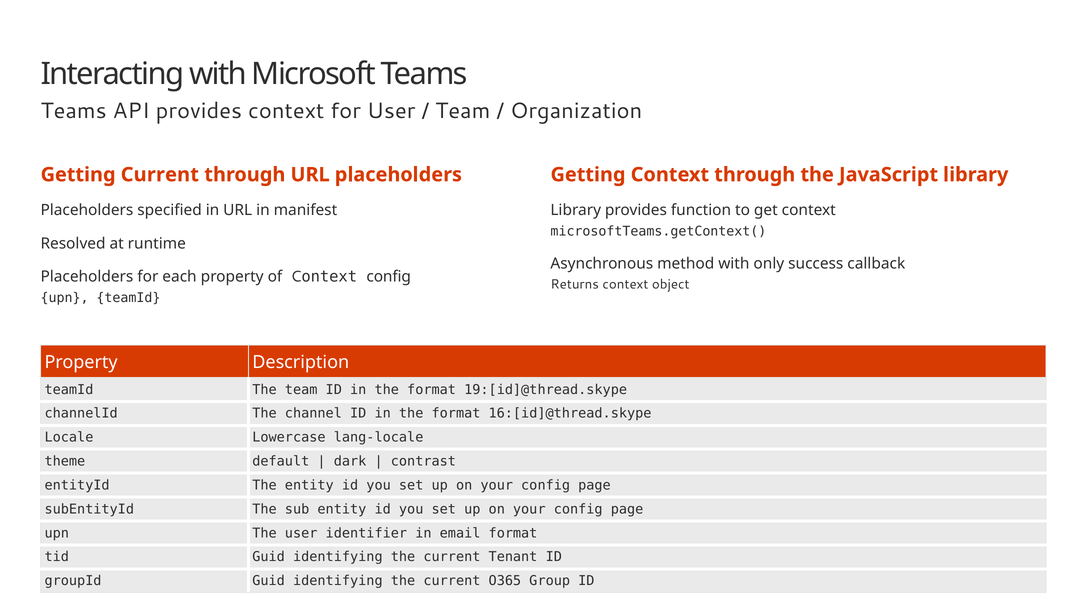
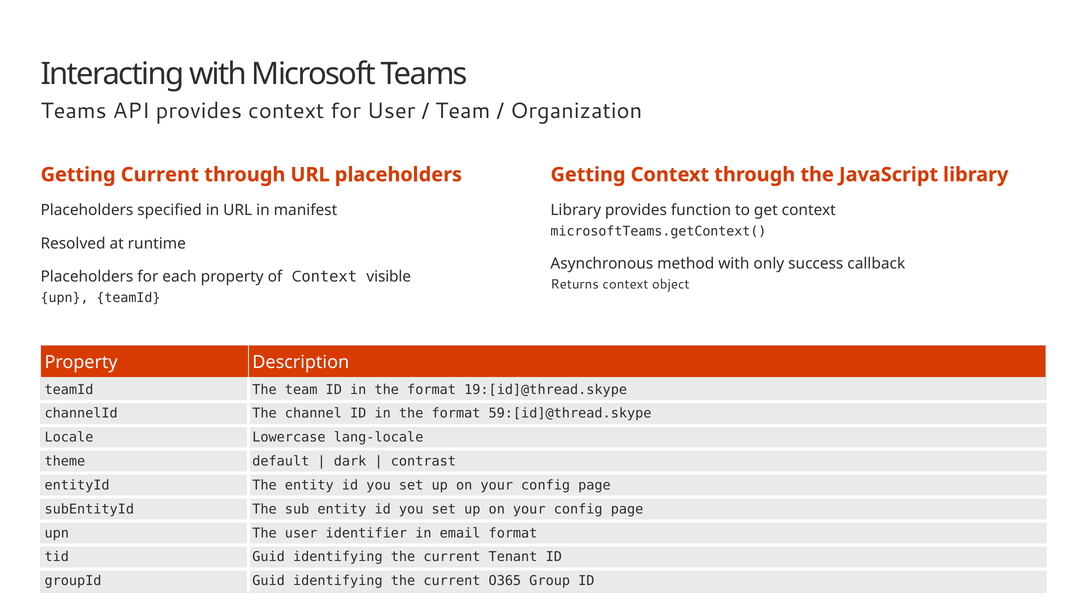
Context config: config -> visible (389, 277)
16:[id]@thread.skype: 16:[id]@thread.skype -> 59:[id]@thread.skype (570, 413)
